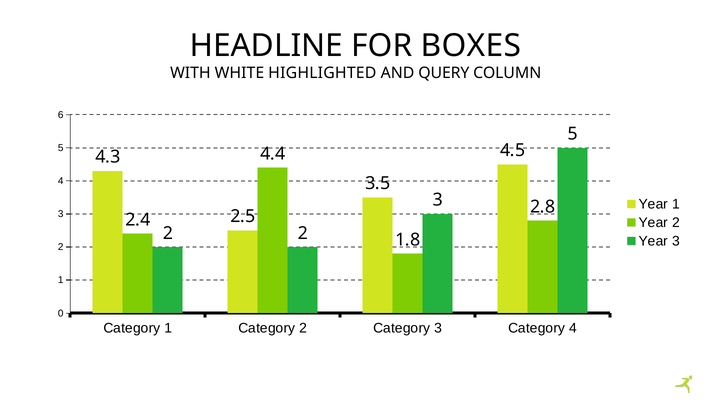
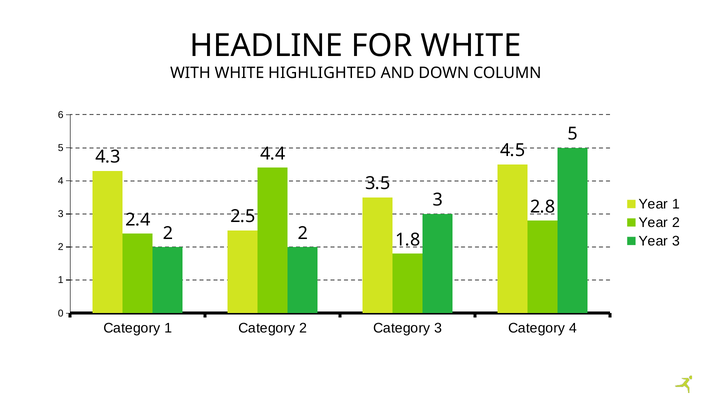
FOR BOXES: BOXES -> WHITE (471, 46)
QUERY: QUERY -> DOWN (444, 73)
